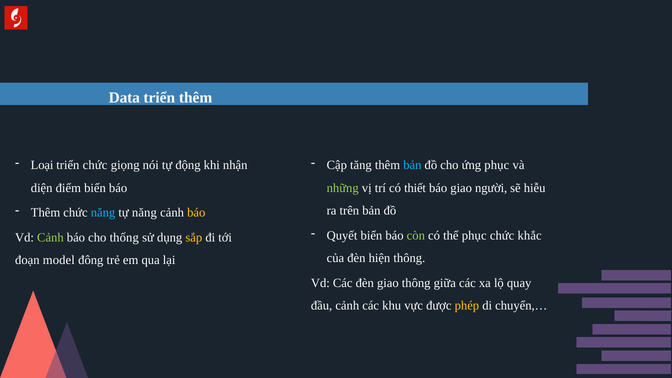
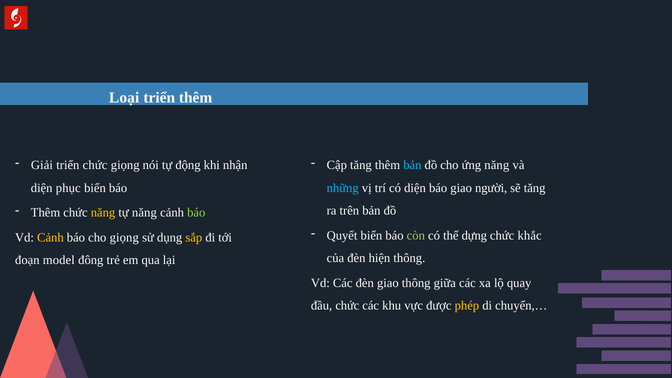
Data: Data -> Loại (124, 98)
ứng phục: phục -> năng (497, 165)
Loại: Loại -> Giải (42, 165)
điểm: điểm -> phục (68, 188)
những colour: light green -> light blue (343, 188)
có thiết: thiết -> diện (415, 188)
sẽ hiễu: hiễu -> tăng (535, 188)
năng colour: light blue -> yellow (103, 213)
báo colour: yellow -> light green (196, 213)
thể phục: phục -> dựng (474, 235)
Cảnh colour: light green -> yellow (50, 238)
cho thống: thống -> giọng (124, 238)
đầu cảnh: cảnh -> chức (347, 306)
